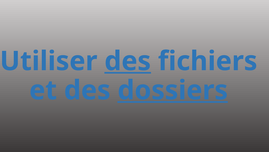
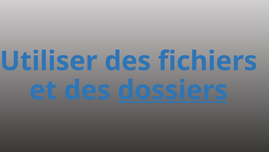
des underline: present -> none (128, 61)
